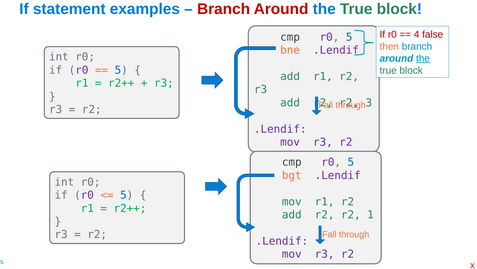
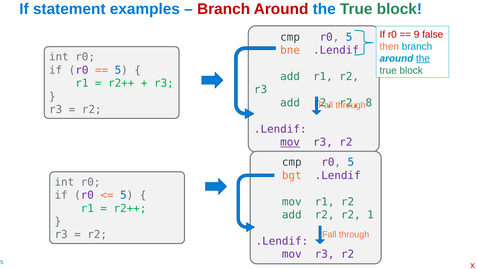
4: 4 -> 9 (417, 34)
3: 3 -> 8 (369, 103)
mov underline: none -> present (290, 142)
